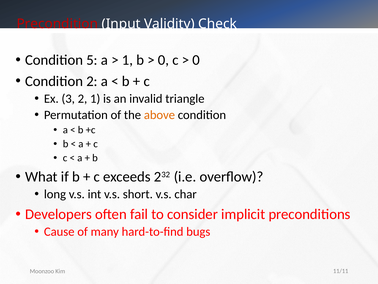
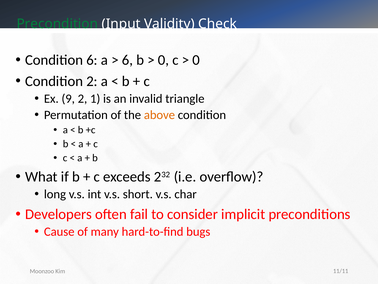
Precondition colour: red -> green (57, 24)
Condition 5: 5 -> 6 (92, 60)
1: 1 -> 6 (127, 60)
3: 3 -> 9 (68, 98)
